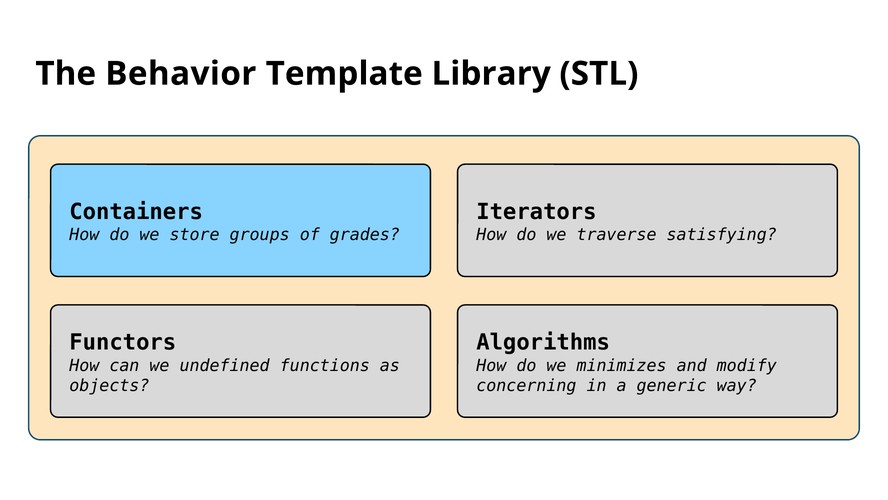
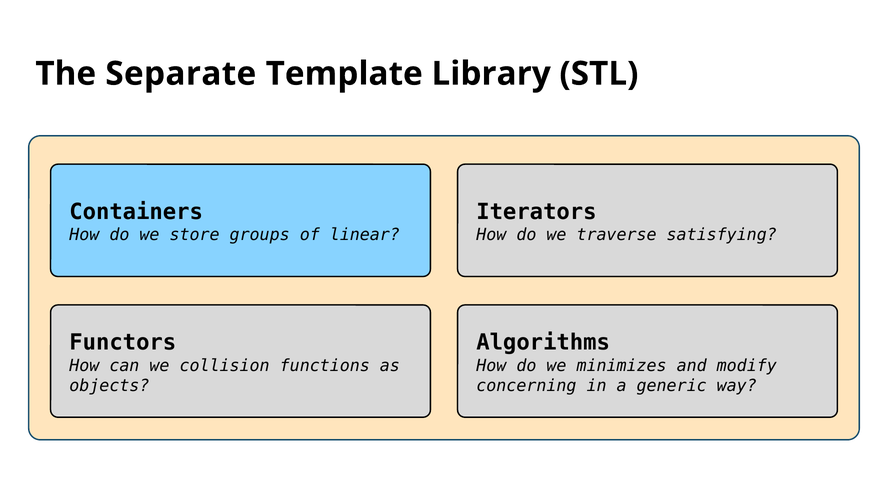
Behavior: Behavior -> Separate (181, 74)
grades: grades -> linear (365, 235)
undefined: undefined -> collision (225, 365)
